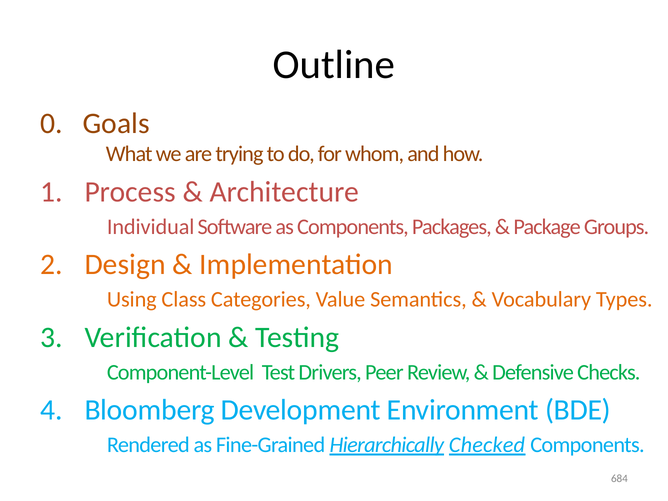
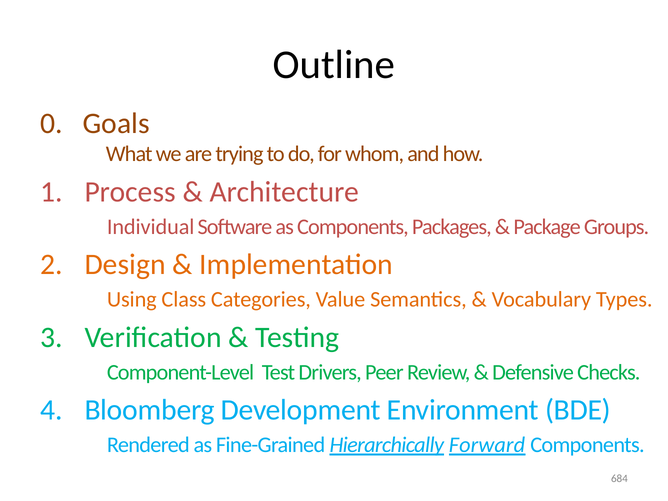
Checked: Checked -> Forward (487, 445)
